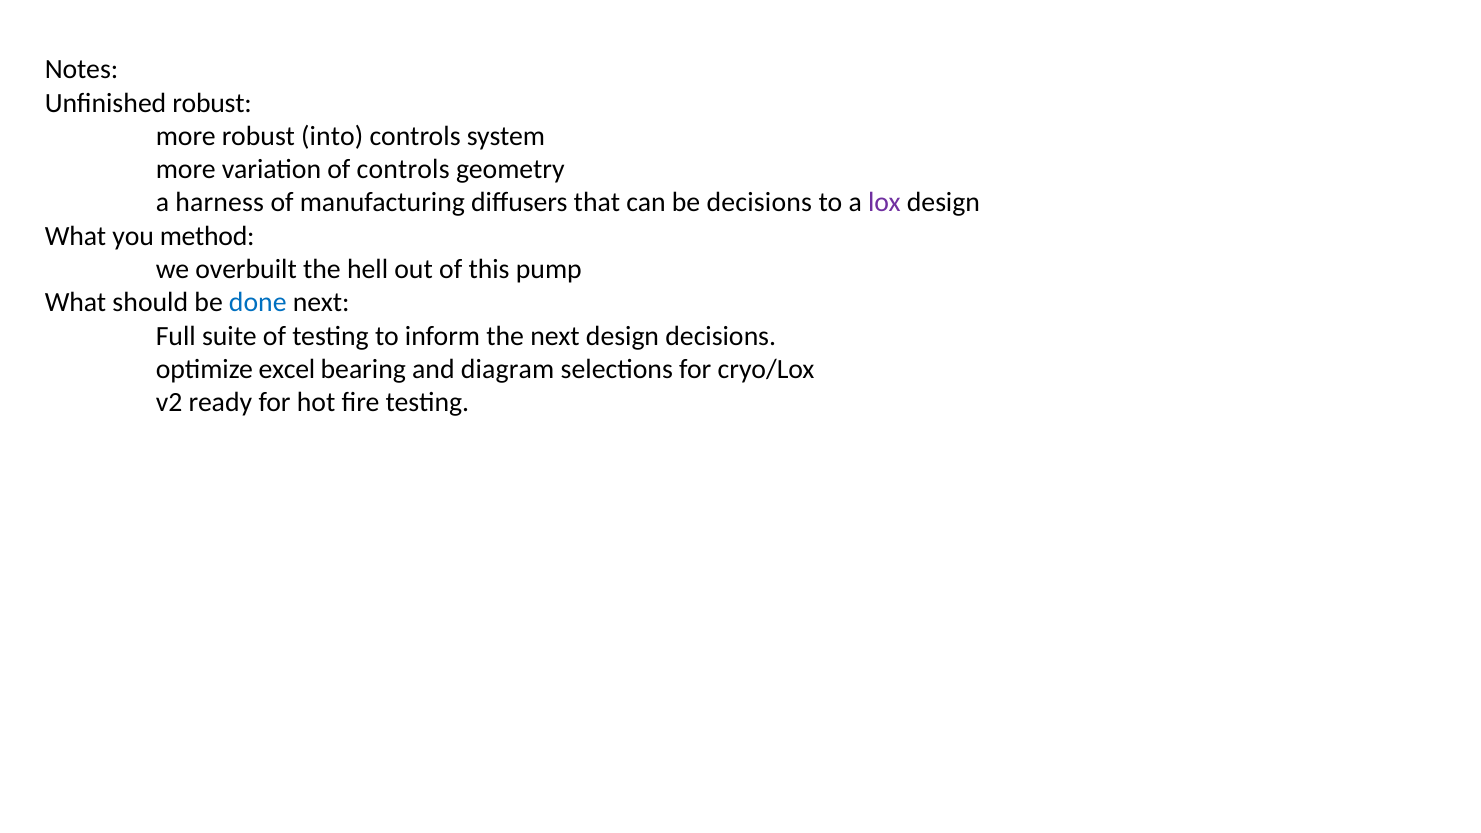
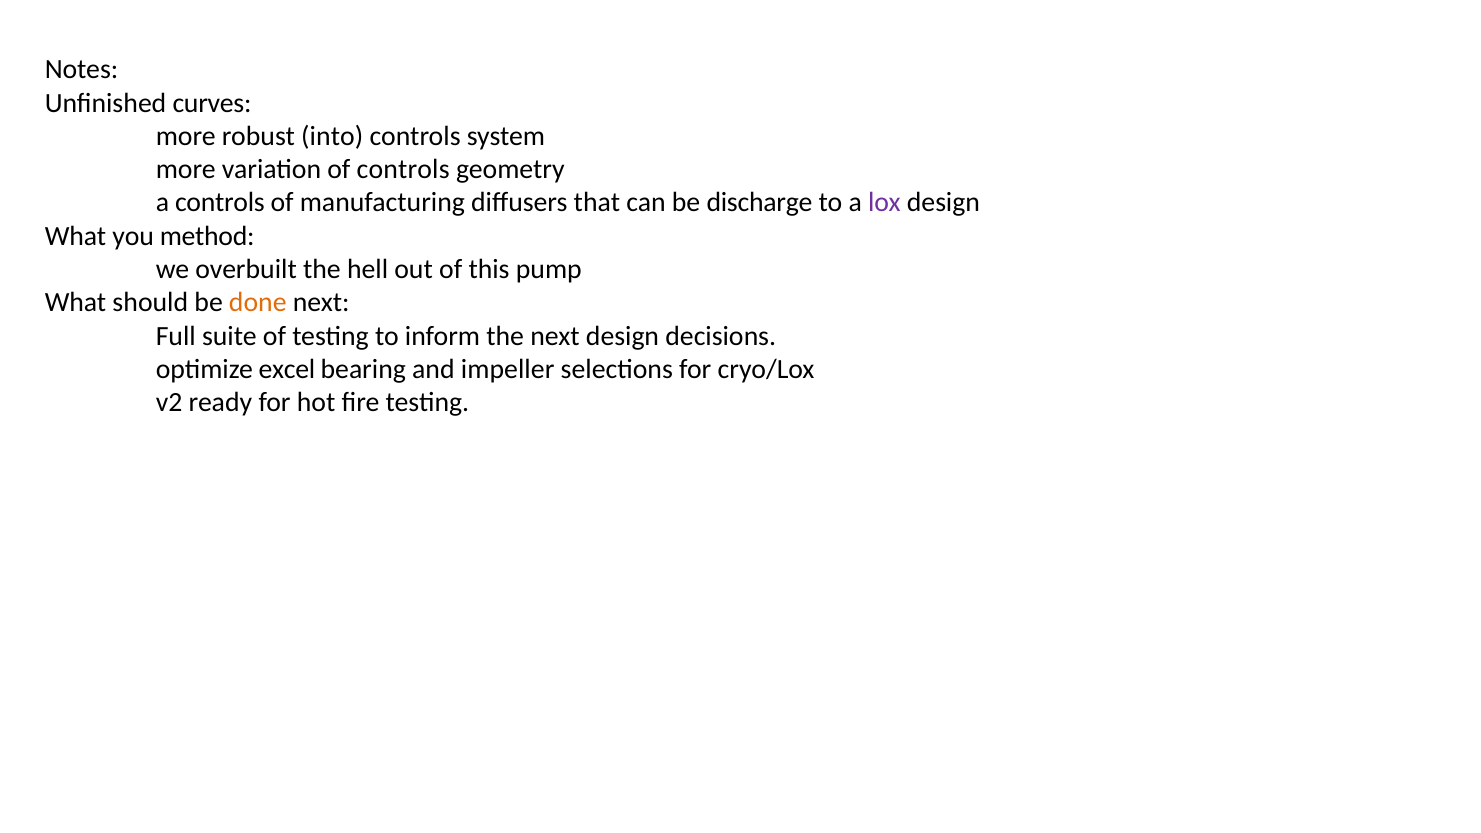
Unfinished robust: robust -> curves (212, 103)
a harness: harness -> controls (220, 203)
be decisions: decisions -> discharge (760, 203)
done colour: blue -> orange (258, 303)
diagram: diagram -> impeller (508, 369)
